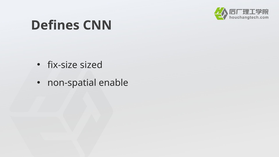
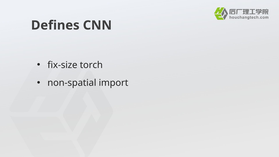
sized: sized -> torch (91, 65)
enable: enable -> import (114, 83)
